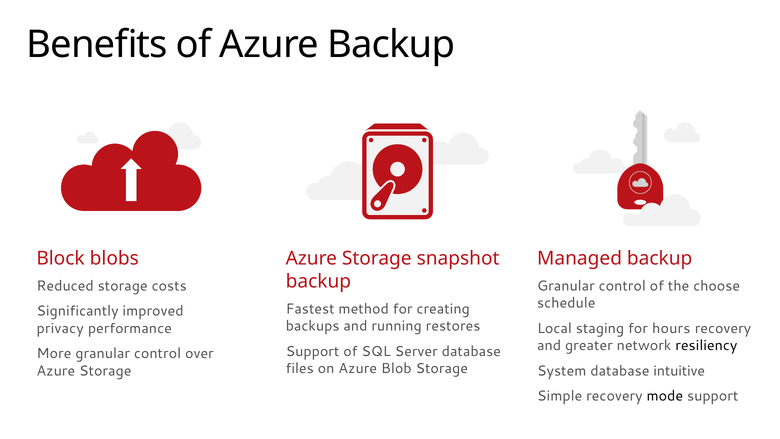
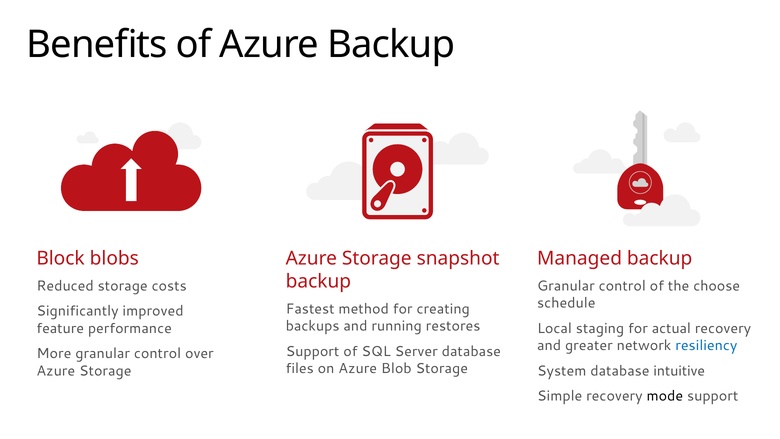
hours: hours -> actual (671, 328)
privacy: privacy -> feature (60, 328)
resiliency colour: black -> blue (706, 345)
